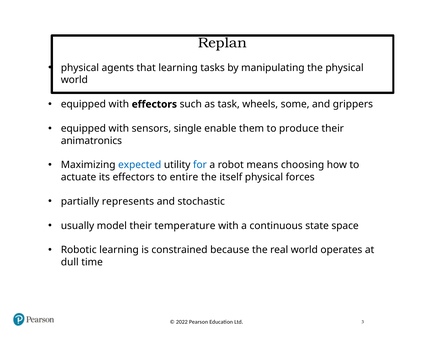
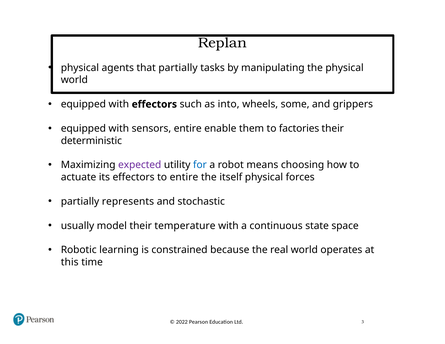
that learning: learning -> partially (178, 68)
task: task -> into (229, 104)
sensors single: single -> entire (188, 129)
produce: produce -> factories (299, 129)
animatronics: animatronics -> deterministic (91, 141)
expected colour: blue -> purple (140, 165)
dull: dull -> this (70, 262)
